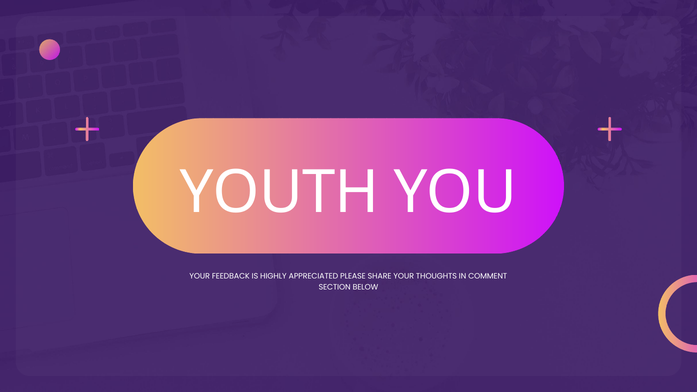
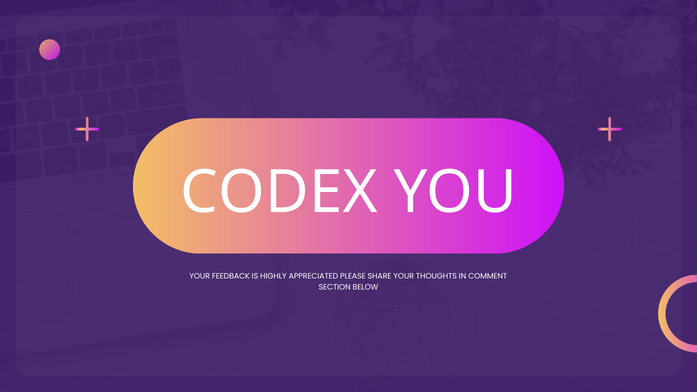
YOUTH: YOUTH -> CODEX (279, 193)
